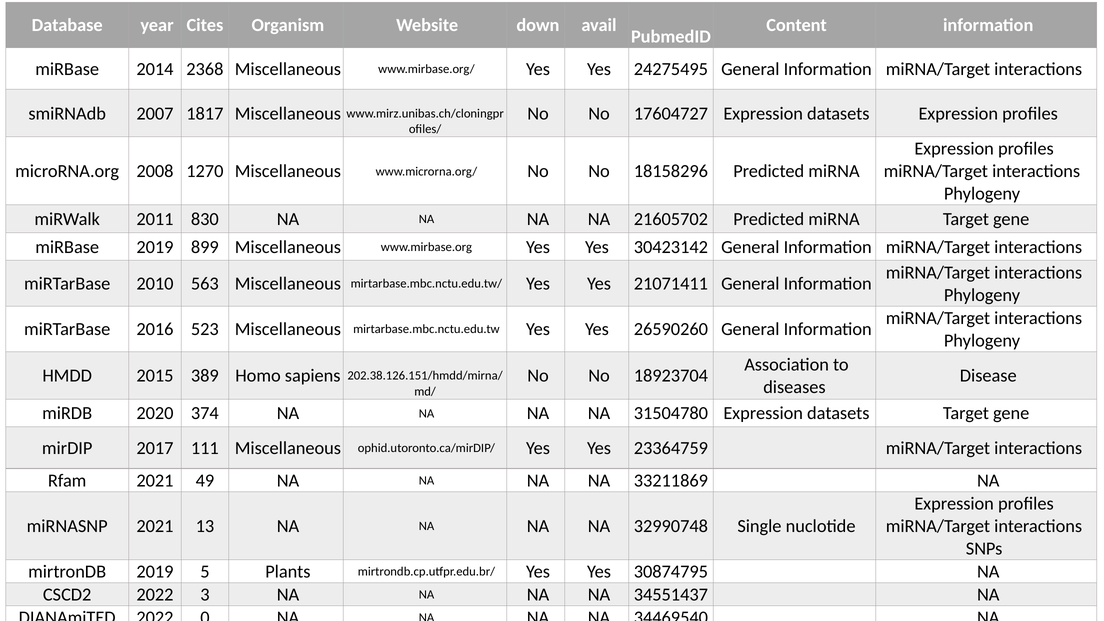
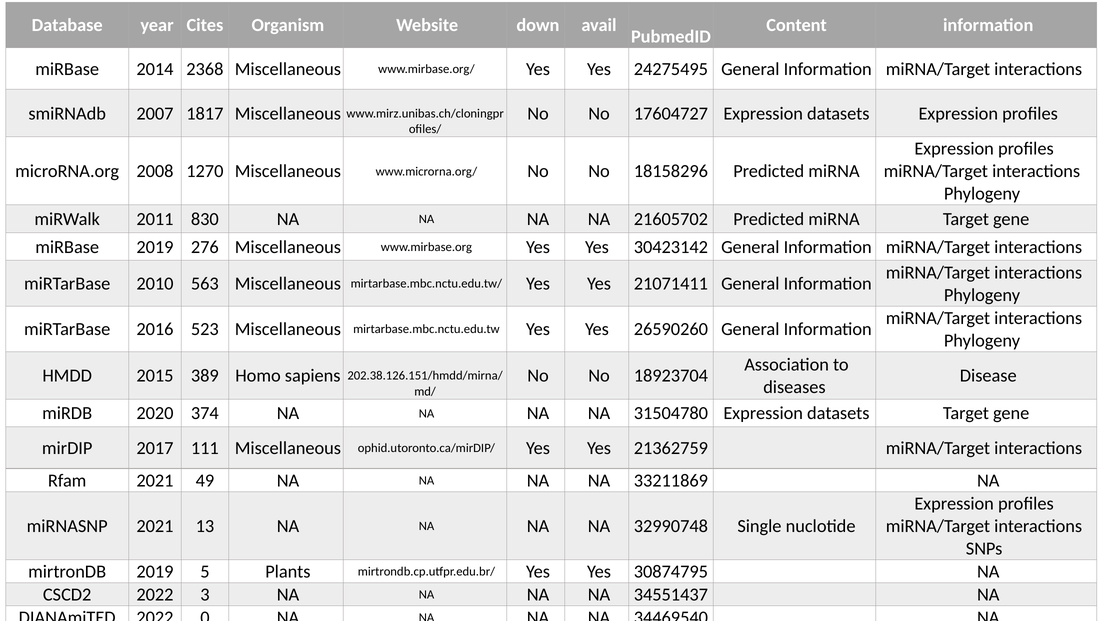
899: 899 -> 276 (205, 247)
23364759: 23364759 -> 21362759 (671, 448)
